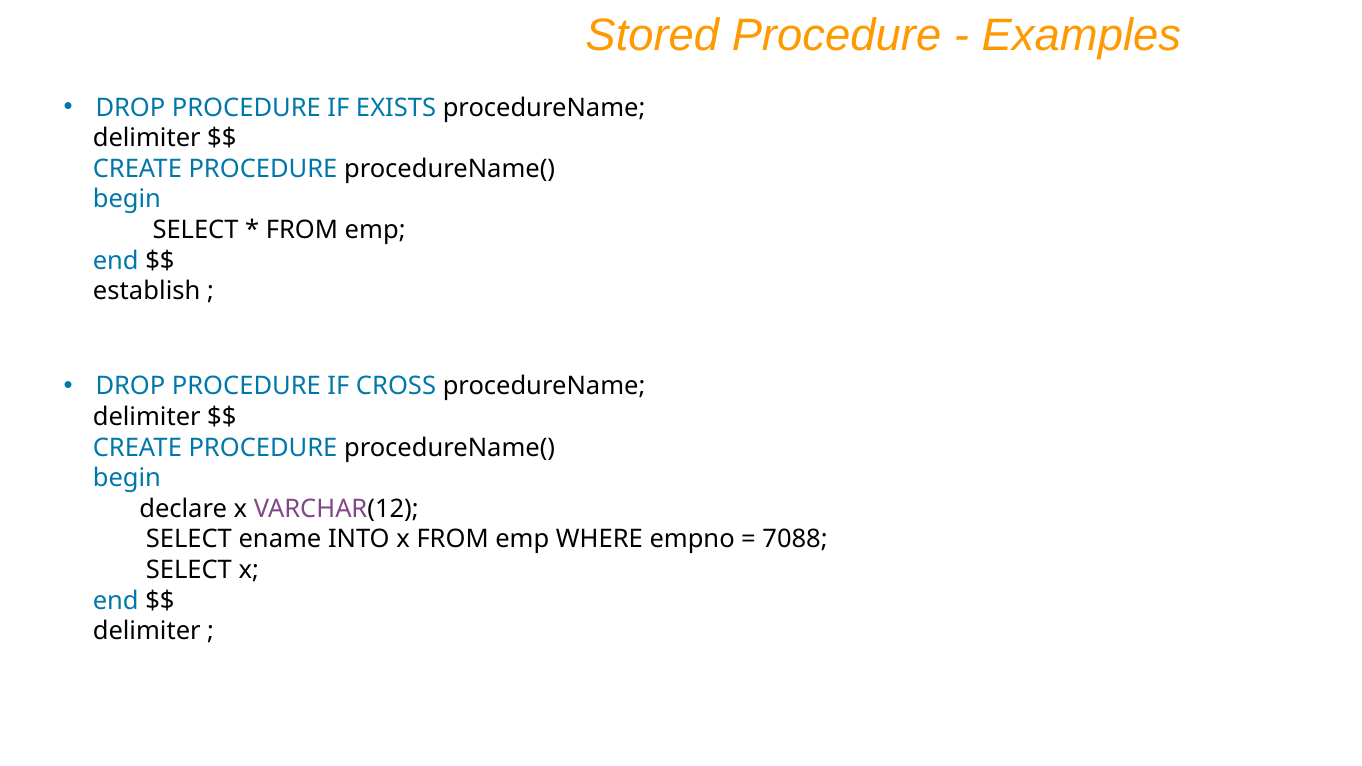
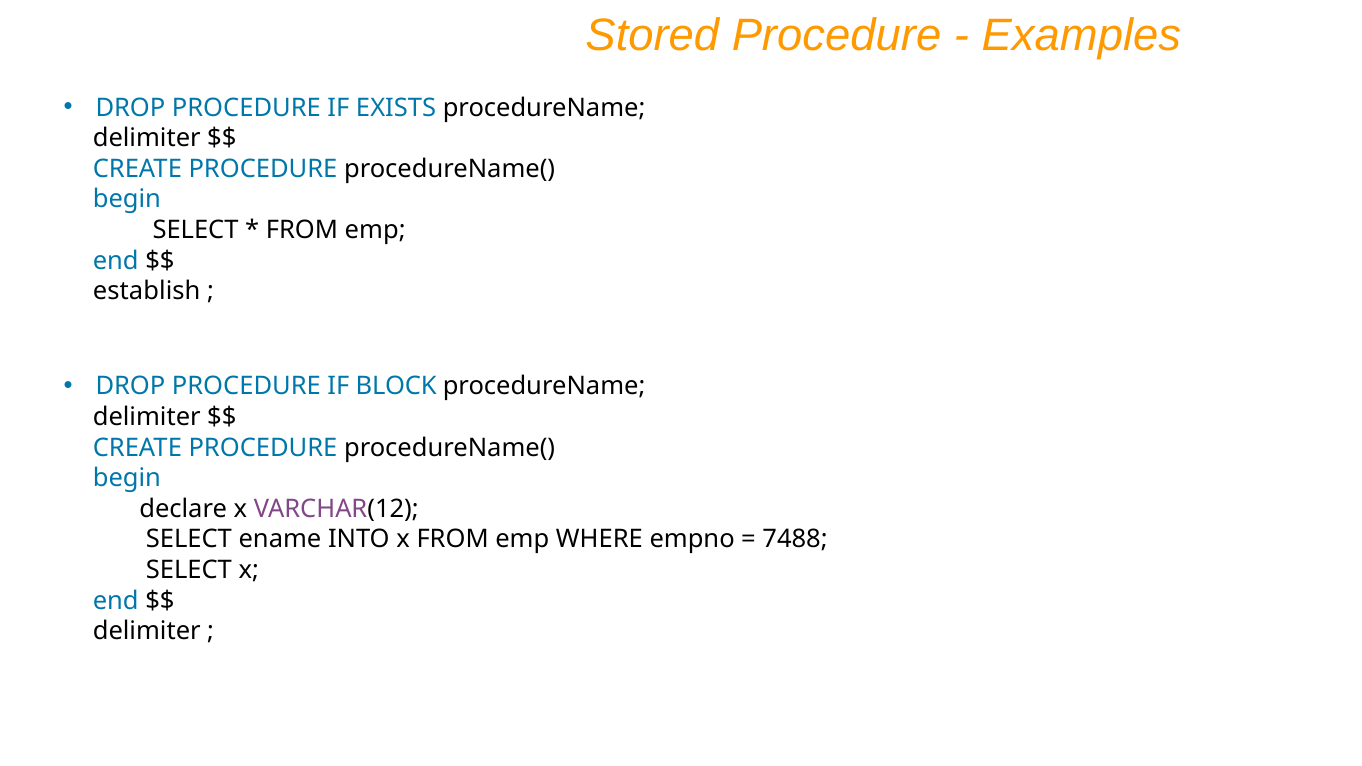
CROSS: CROSS -> BLOCK (396, 386)
7088: 7088 -> 7488 (795, 540)
